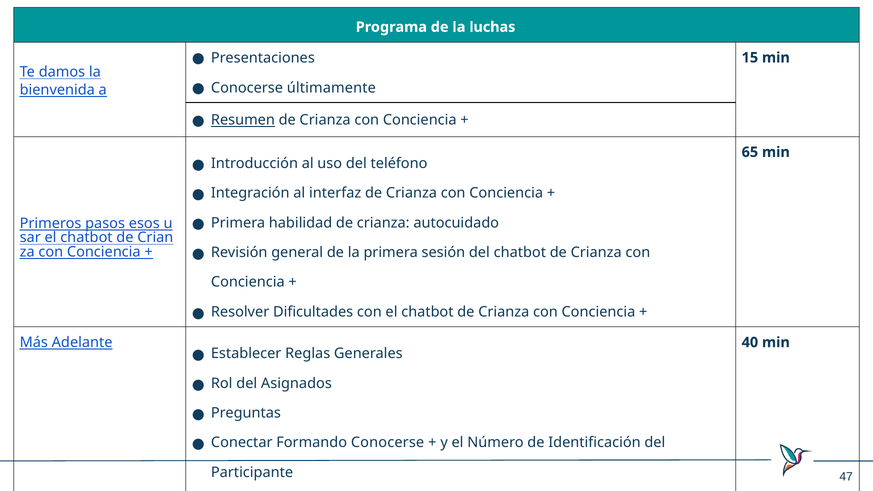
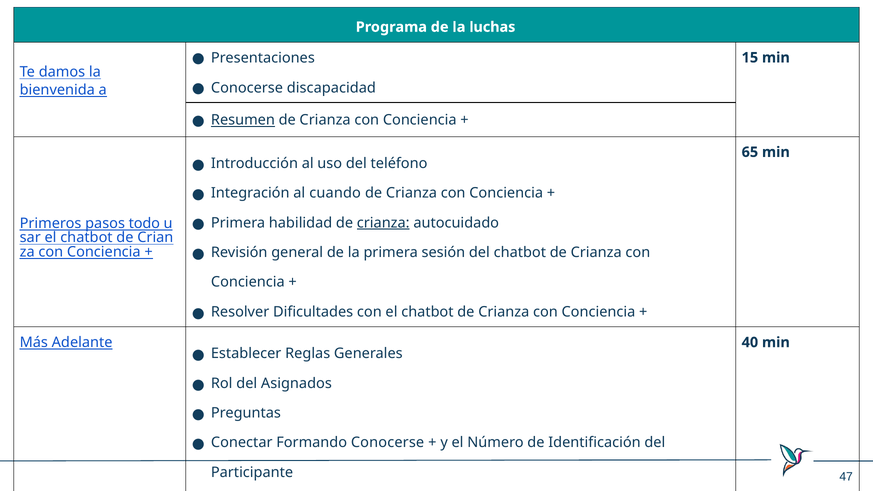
últimamente: últimamente -> discapacidad (331, 88)
interfaz: interfaz -> cuando (335, 193)
crianza underline: none -> present (383, 223)
esos: esos -> todo (144, 223)
